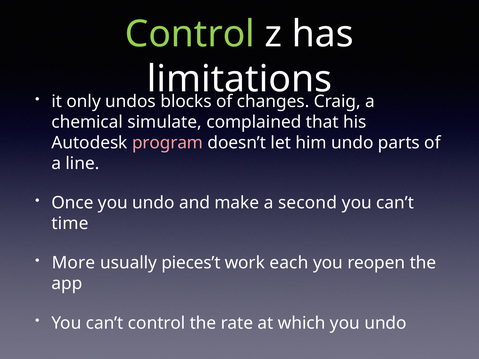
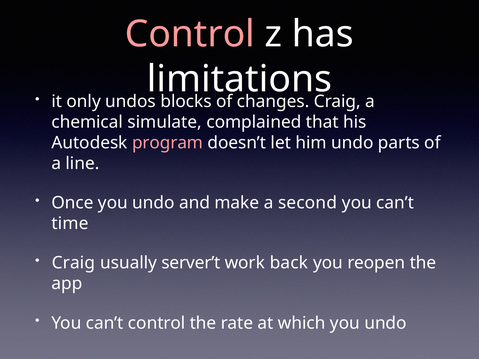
Control colour: light green -> pink (190, 34)
More: More -> Craig (73, 263)
pieces’t: pieces’t -> server’t (191, 263)
each: each -> back (289, 263)
